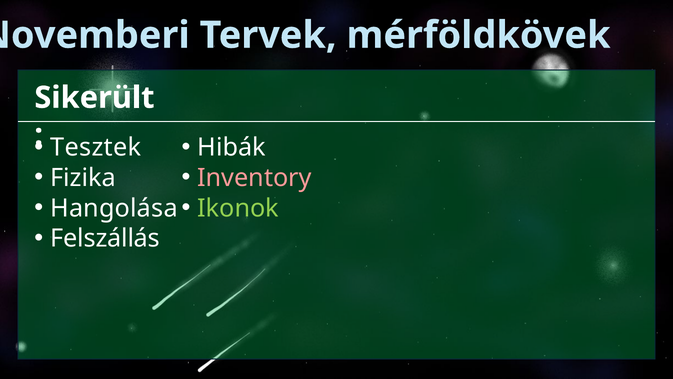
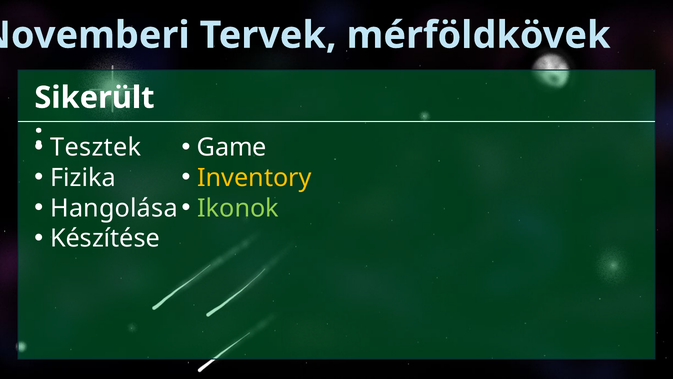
Hibák: Hibák -> Game (232, 147)
Inventory colour: pink -> yellow (255, 178)
Felszállás: Felszállás -> Készítése (105, 238)
